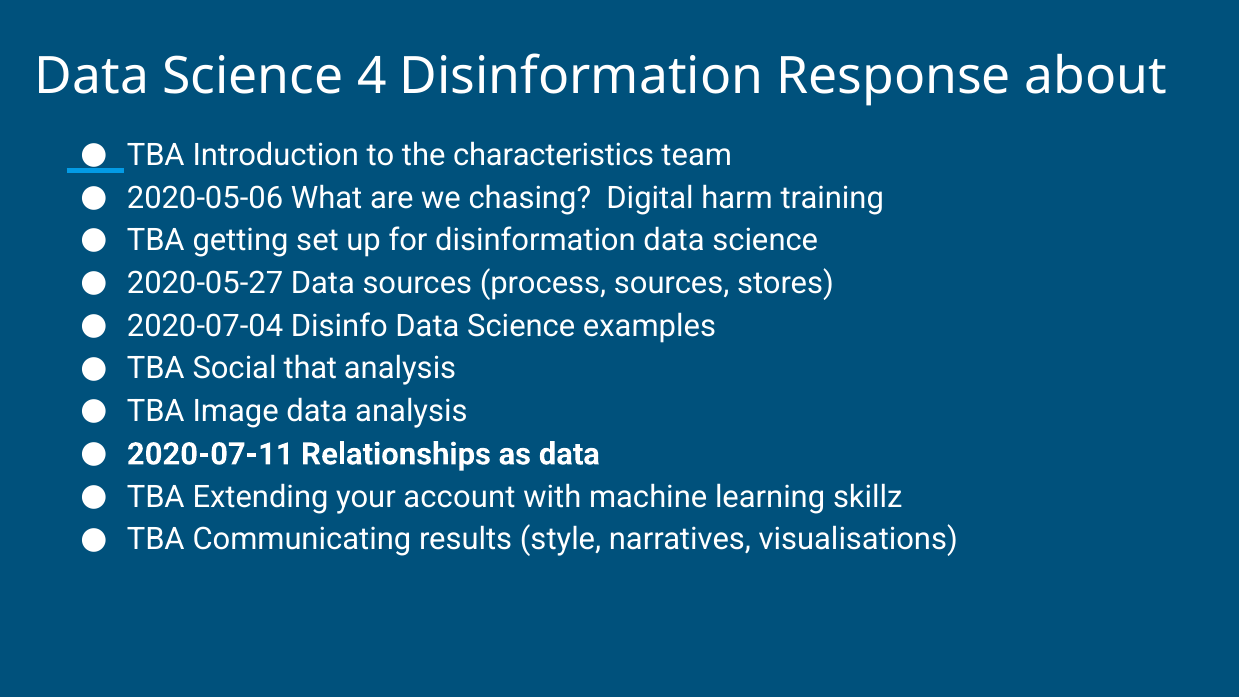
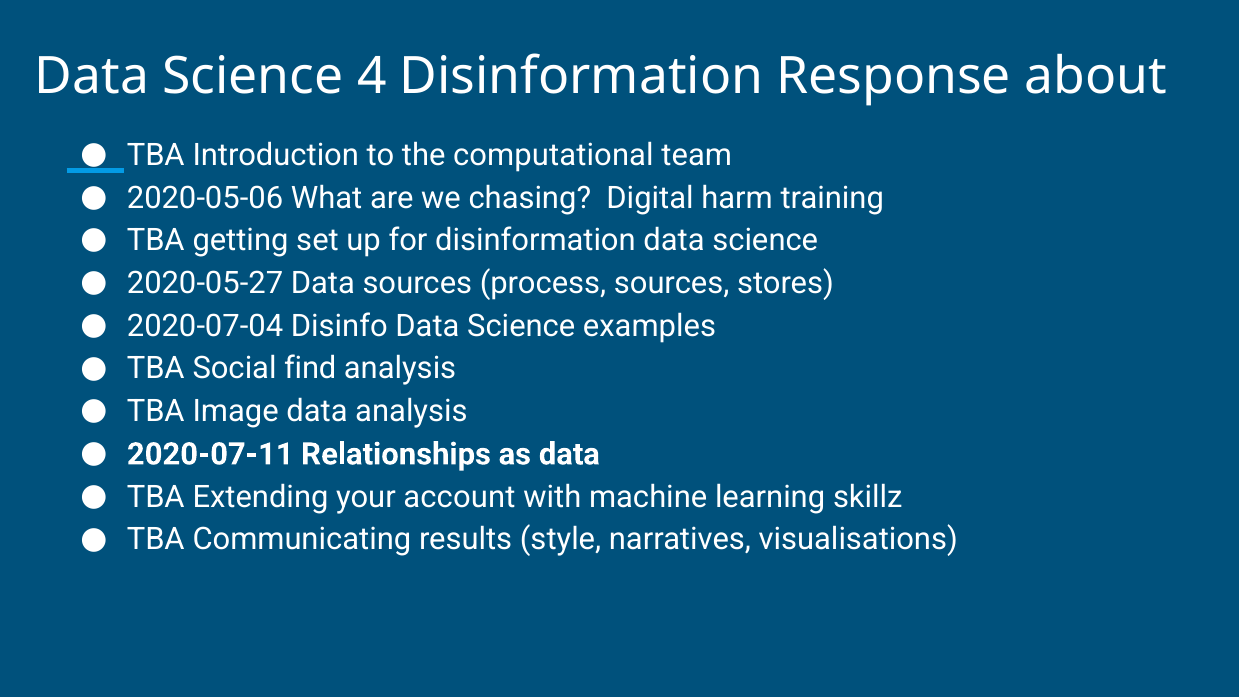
characteristics: characteristics -> computational (553, 155)
that: that -> find (310, 369)
